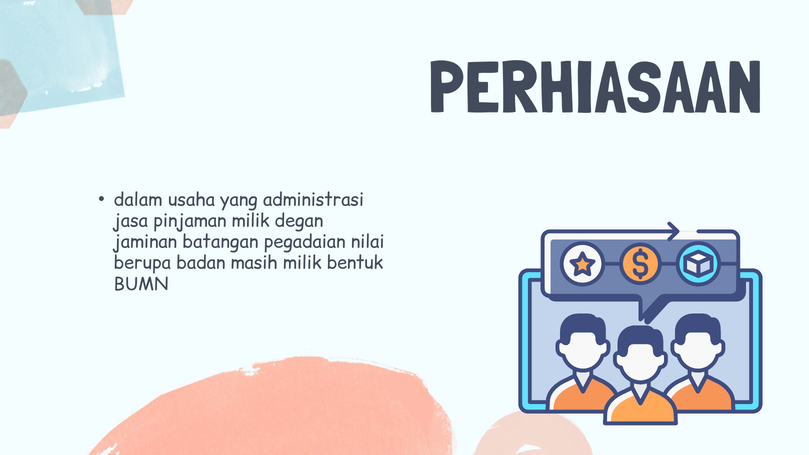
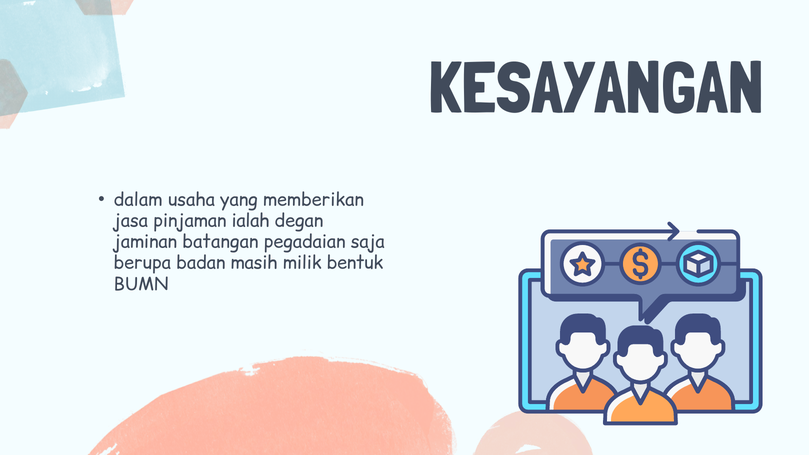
PERHIASAAN: PERHIASAAN -> KESAYANGAN (596, 89)
administrasi: administrasi -> memberikan (313, 200)
pinjaman milik: milik -> ialah (251, 221)
nilai: nilai -> saja (368, 242)
